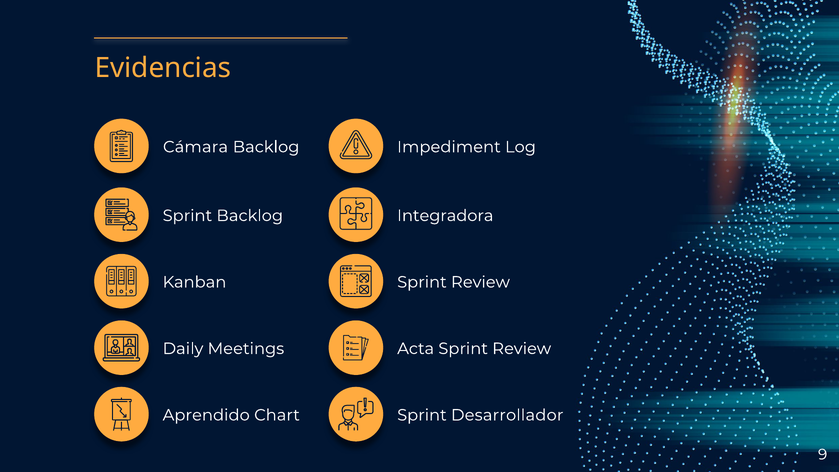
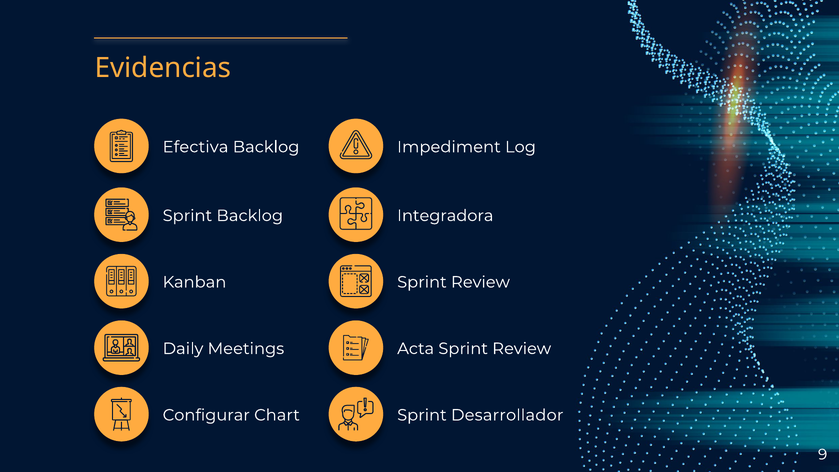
Cámara: Cámara -> Efectiva (196, 147)
Aprendido: Aprendido -> Configurar (206, 415)
